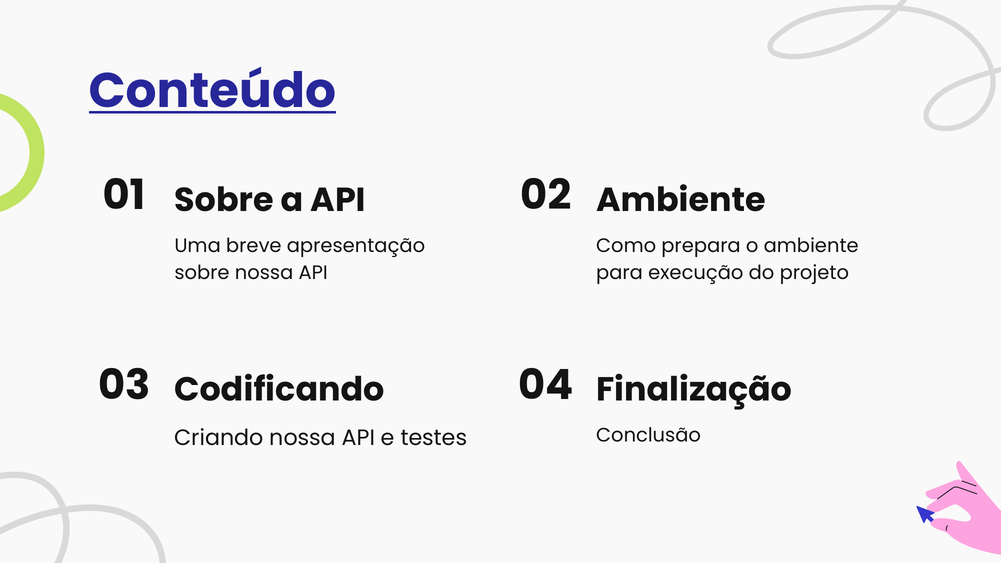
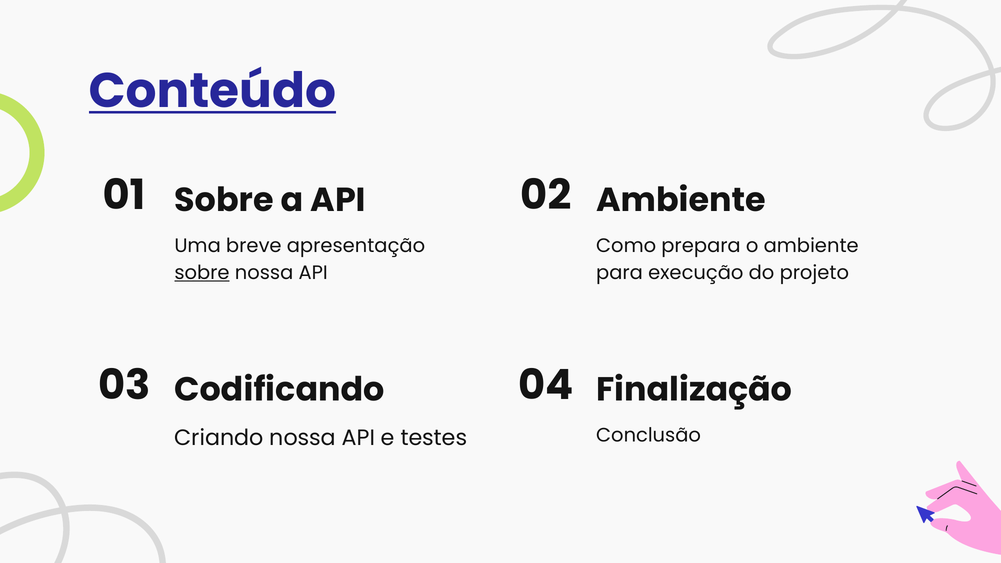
sobre underline: none -> present (202, 273)
